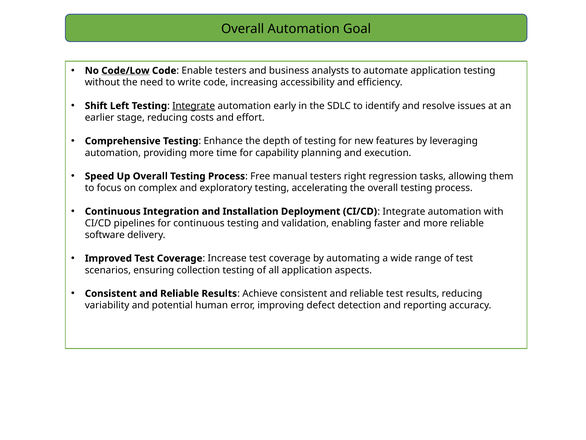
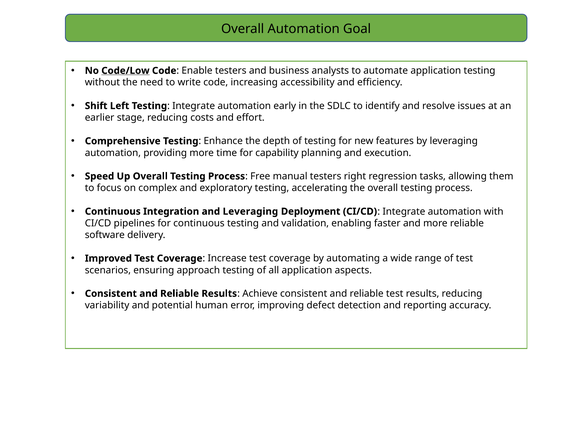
Integrate underline: present -> none (194, 106)
and Installation: Installation -> Leveraging (250, 211)
collection: collection -> approach (198, 270)
